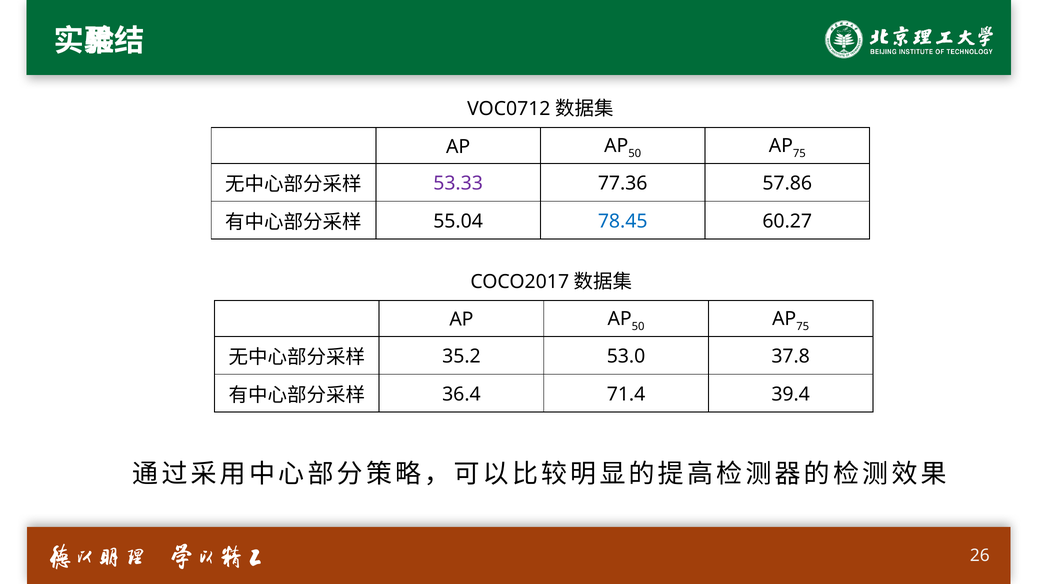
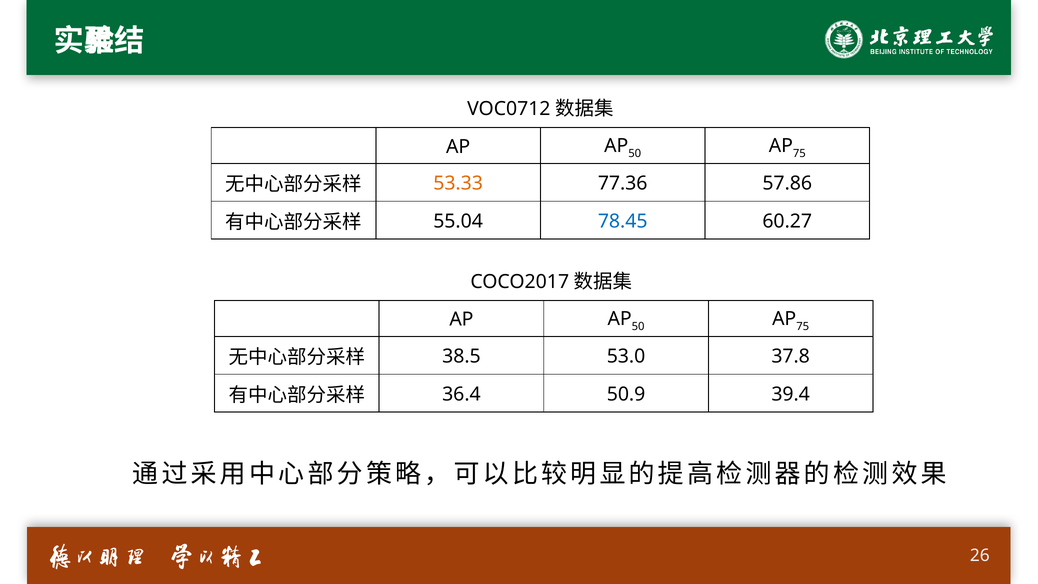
53.33 colour: purple -> orange (458, 183)
35.2: 35.2 -> 38.5 (461, 356)
71.4: 71.4 -> 50.9 (626, 394)
